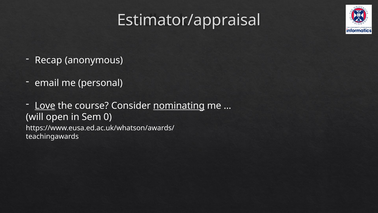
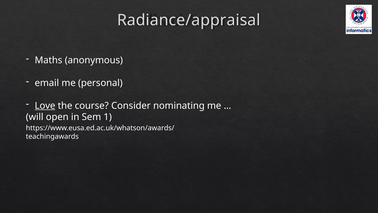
Estimator/appraisal: Estimator/appraisal -> Radiance/appraisal (189, 20)
Recap: Recap -> Maths (49, 60)
nominating underline: present -> none (179, 105)
0: 0 -> 1 (108, 117)
